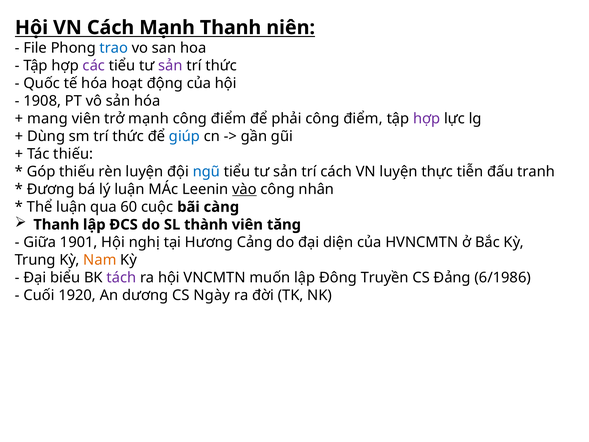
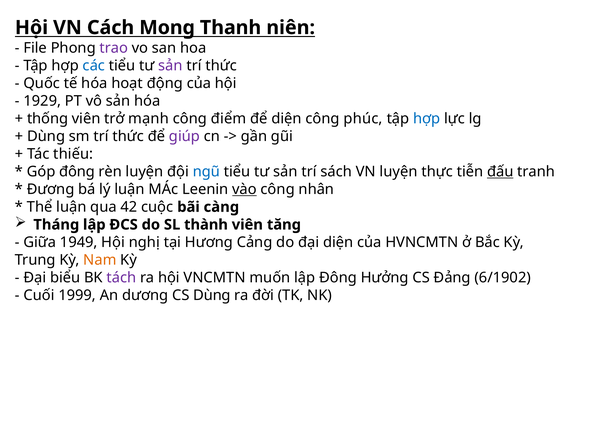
Cách Mạnh: Mạnh -> Mong (167, 28)
trao colour: blue -> purple (114, 48)
các colour: purple -> blue (94, 66)
1908: 1908 -> 1929 (42, 101)
mang: mang -> thống (48, 119)
để phải: phải -> diện (287, 119)
điểm: điểm -> phúc (363, 119)
hợp colour: purple -> blue (427, 119)
giúp colour: blue -> purple (184, 136)
Góp thiếu: thiếu -> đông (77, 172)
trí cách: cách -> sách (336, 172)
đấu underline: none -> present (500, 172)
60: 60 -> 42 (129, 207)
Thanh: Thanh -> Tháng (56, 225)
1901: 1901 -> 1949 (79, 242)
Truyền: Truyền -> Hưởng (385, 278)
6/1986: 6/1986 -> 6/1902 (503, 278)
1920: 1920 -> 1999 (77, 295)
CS Ngày: Ngày -> Dùng (212, 295)
